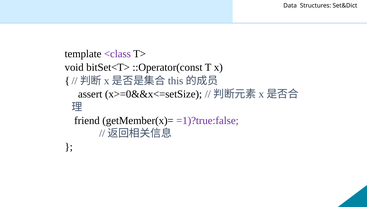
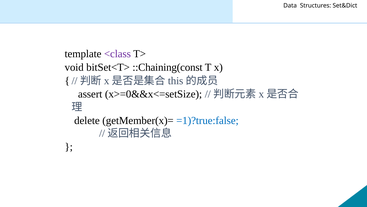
::Operator(const: ::Operator(const -> ::Chaining(const (167, 67)
friend: friend -> delete (87, 120)
=1)?true:false colour: purple -> blue (207, 120)
